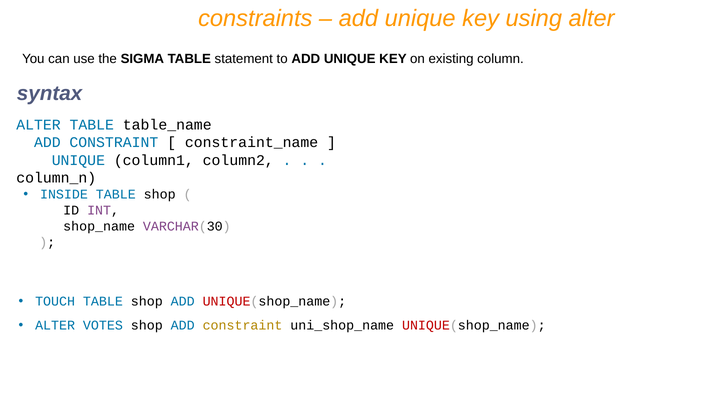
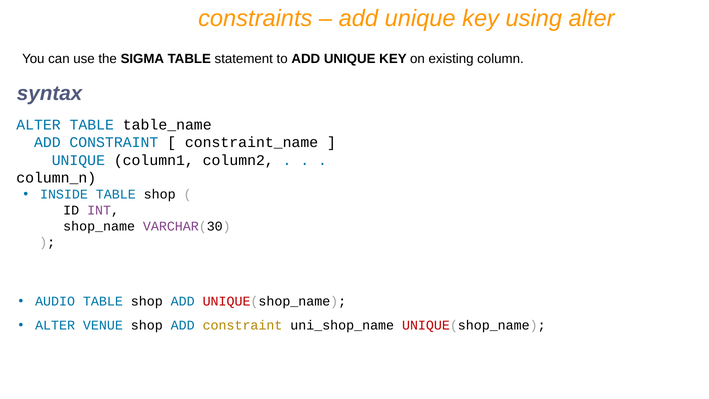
TOUCH: TOUCH -> AUDIO (55, 301)
VOTES: VOTES -> VENUE (103, 325)
